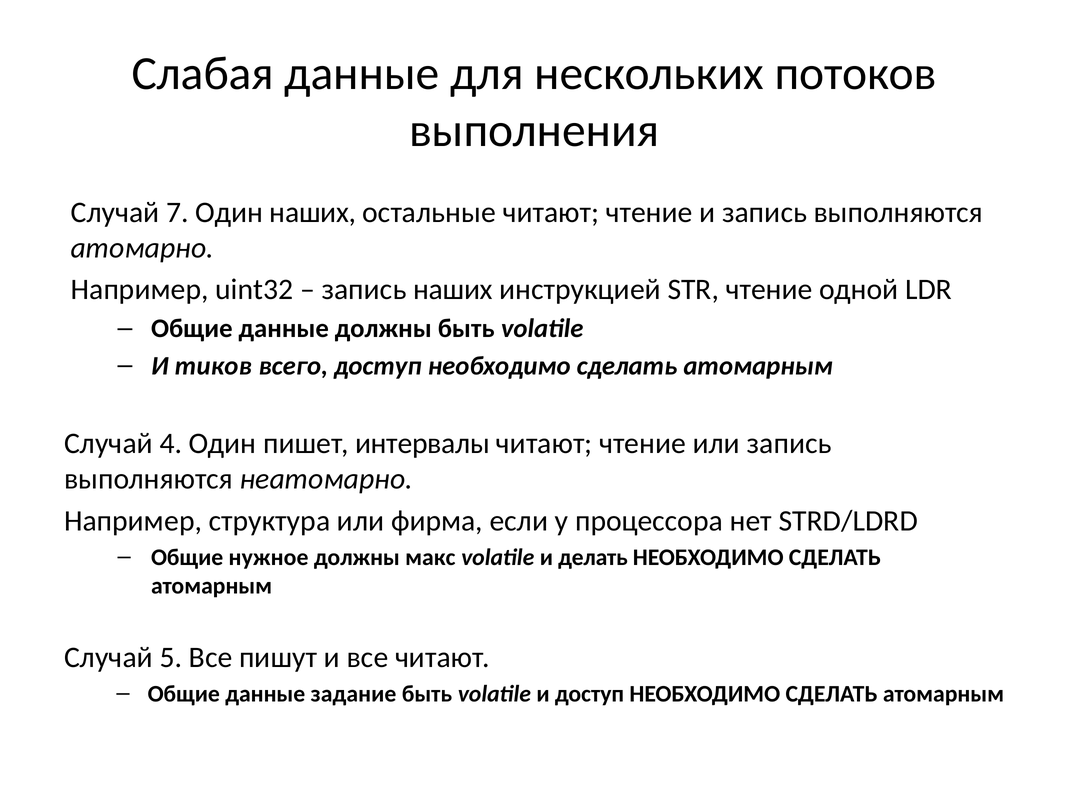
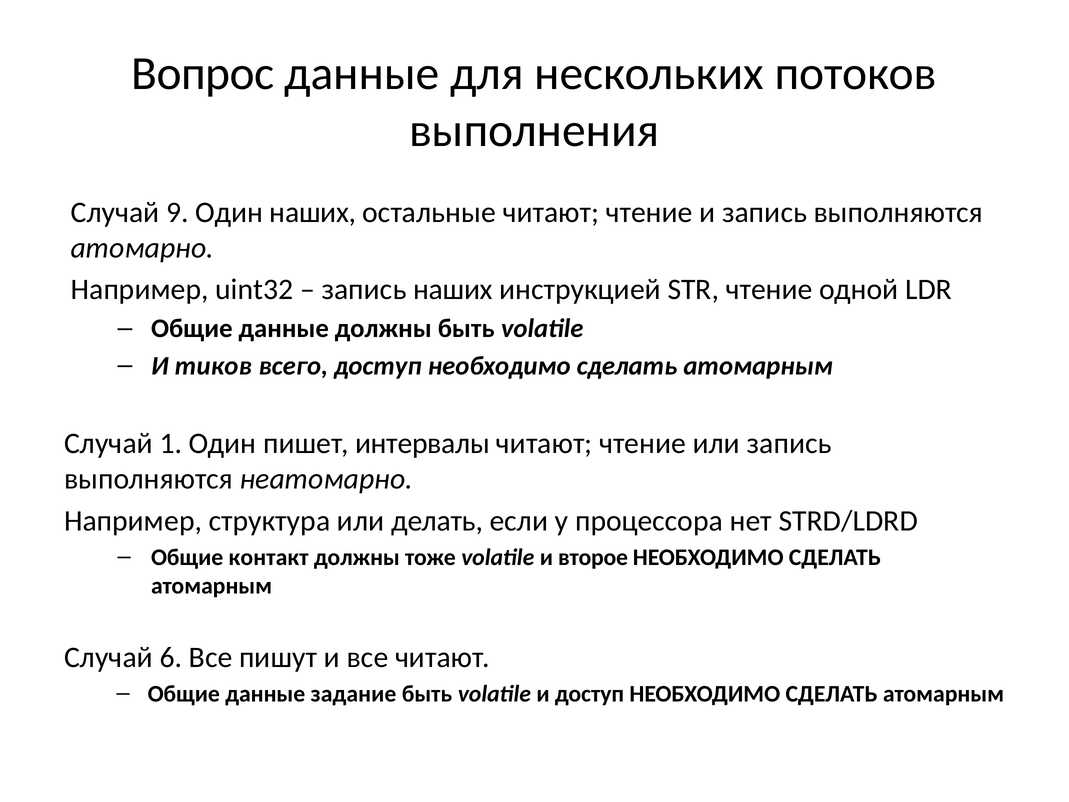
Слабая: Слабая -> Вопрос (203, 74)
7: 7 -> 9 (178, 212)
4: 4 -> 1 (171, 443)
фирма: фирма -> делать (437, 521)
нужное: нужное -> контакт (269, 557)
макс: макс -> тоже (430, 557)
делать: делать -> второе (593, 557)
5: 5 -> 6 (171, 657)
